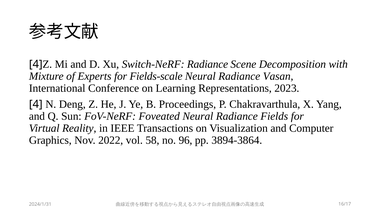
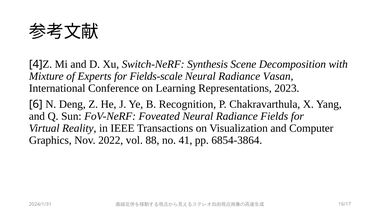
Switch-NeRF Radiance: Radiance -> Synthesis (208, 64)
4: 4 -> 6 (36, 104)
Proceedings: Proceedings -> Recognition (187, 104)
58: 58 -> 88 (152, 140)
96: 96 -> 41 (185, 140)
3894-3864: 3894-3864 -> 6854-3864 (237, 140)
